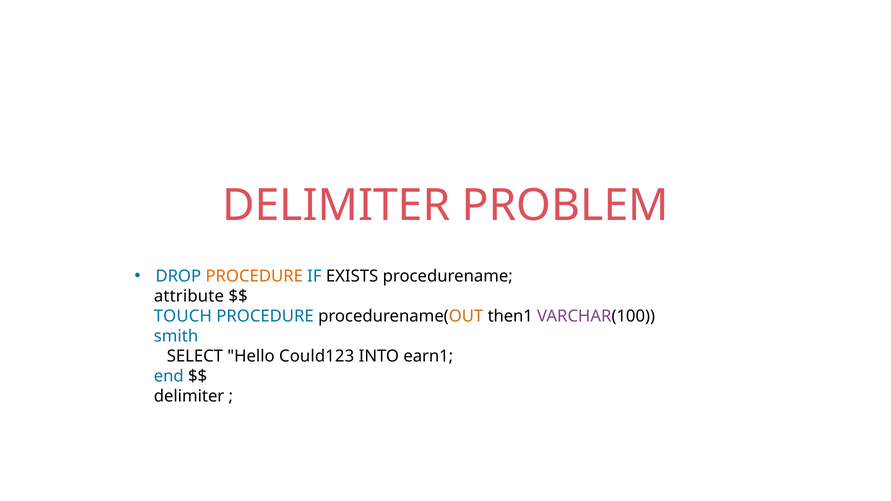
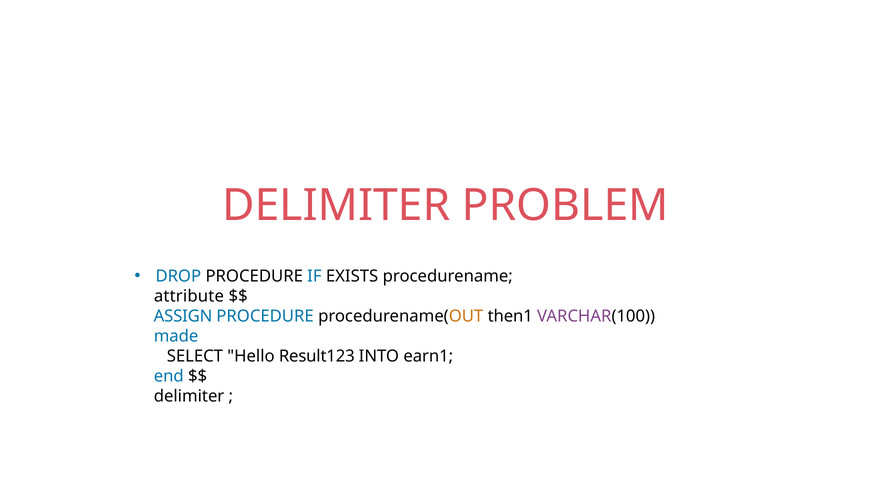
PROCEDURE colour: orange -> black (254, 276)
TOUCH: TOUCH -> ASSIGN (183, 316)
smith: smith -> made (176, 336)
Could123: Could123 -> Result123 (317, 356)
